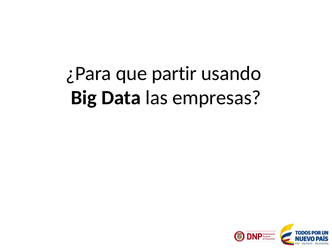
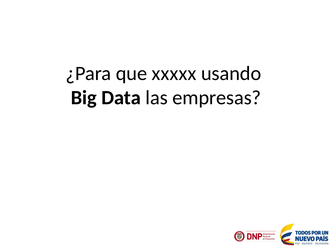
partir: partir -> xxxxx (174, 73)
